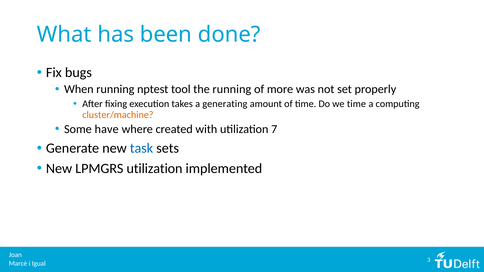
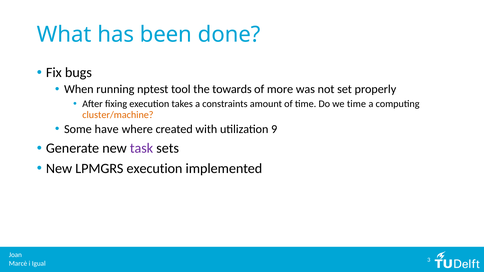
the running: running -> towards (232, 89)
generating: generating -> constraints (225, 104)
7: 7 -> 9 (274, 129)
task colour: blue -> purple (142, 148)
LPMGRS utilization: utilization -> execution (154, 169)
